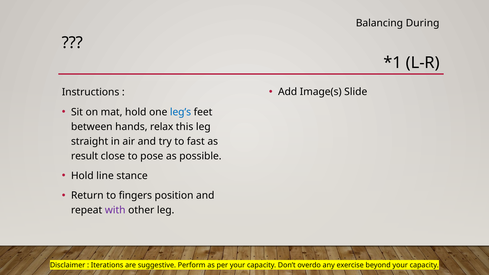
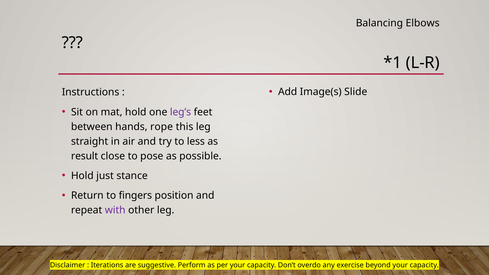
During: During -> Elbows (423, 23)
leg’s colour: blue -> purple (181, 112)
relax: relax -> rope (162, 127)
fast: fast -> less (196, 141)
line: line -> just (105, 176)
